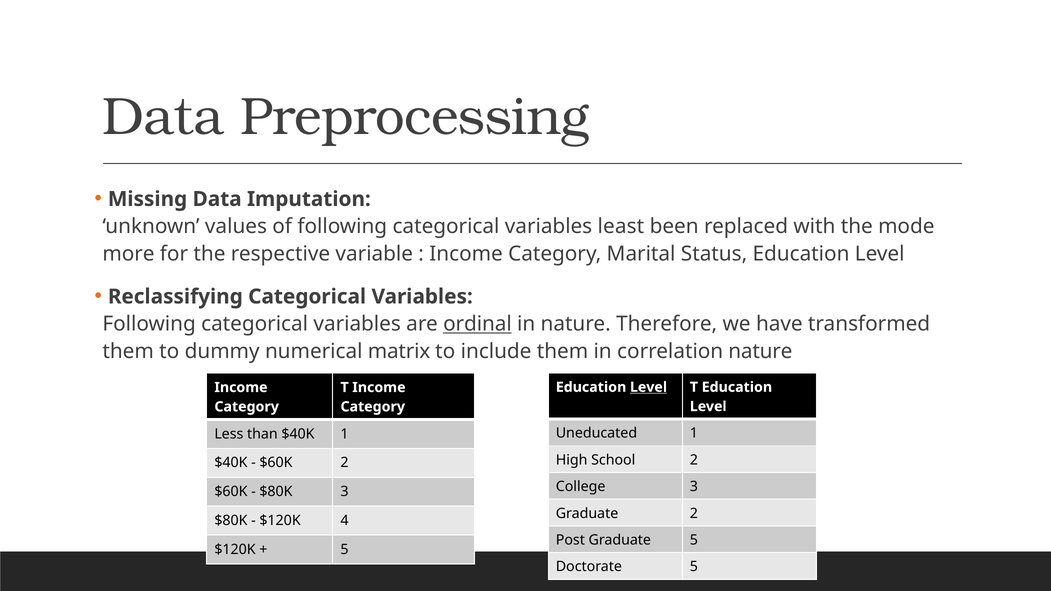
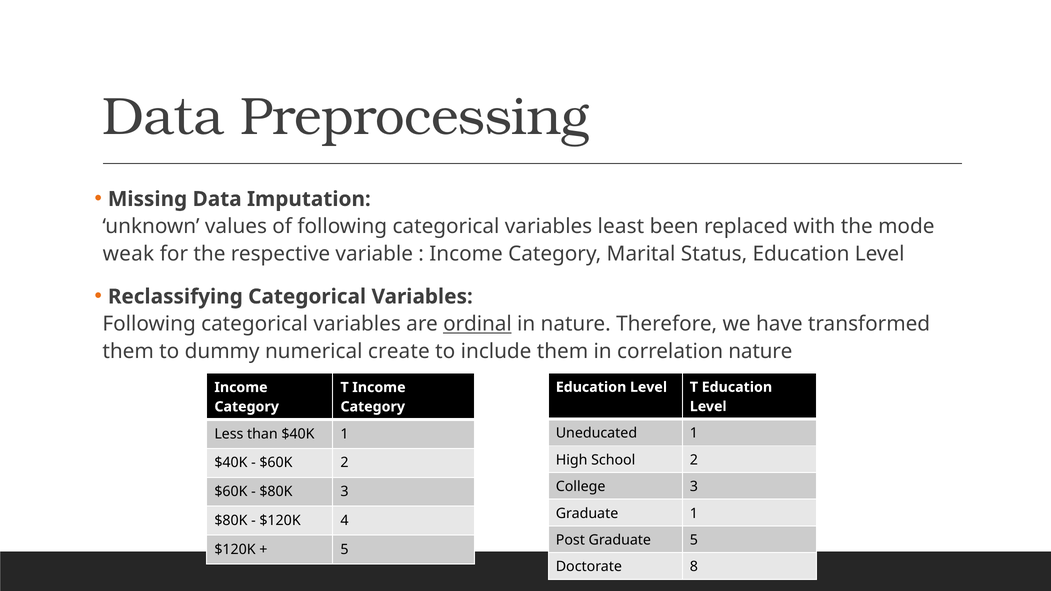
more: more -> weak (128, 254)
matrix: matrix -> create (399, 352)
Level underline: present -> none (648, 387)
Graduate 2: 2 -> 1 (694, 513)
Doctorate 5: 5 -> 8 (694, 567)
